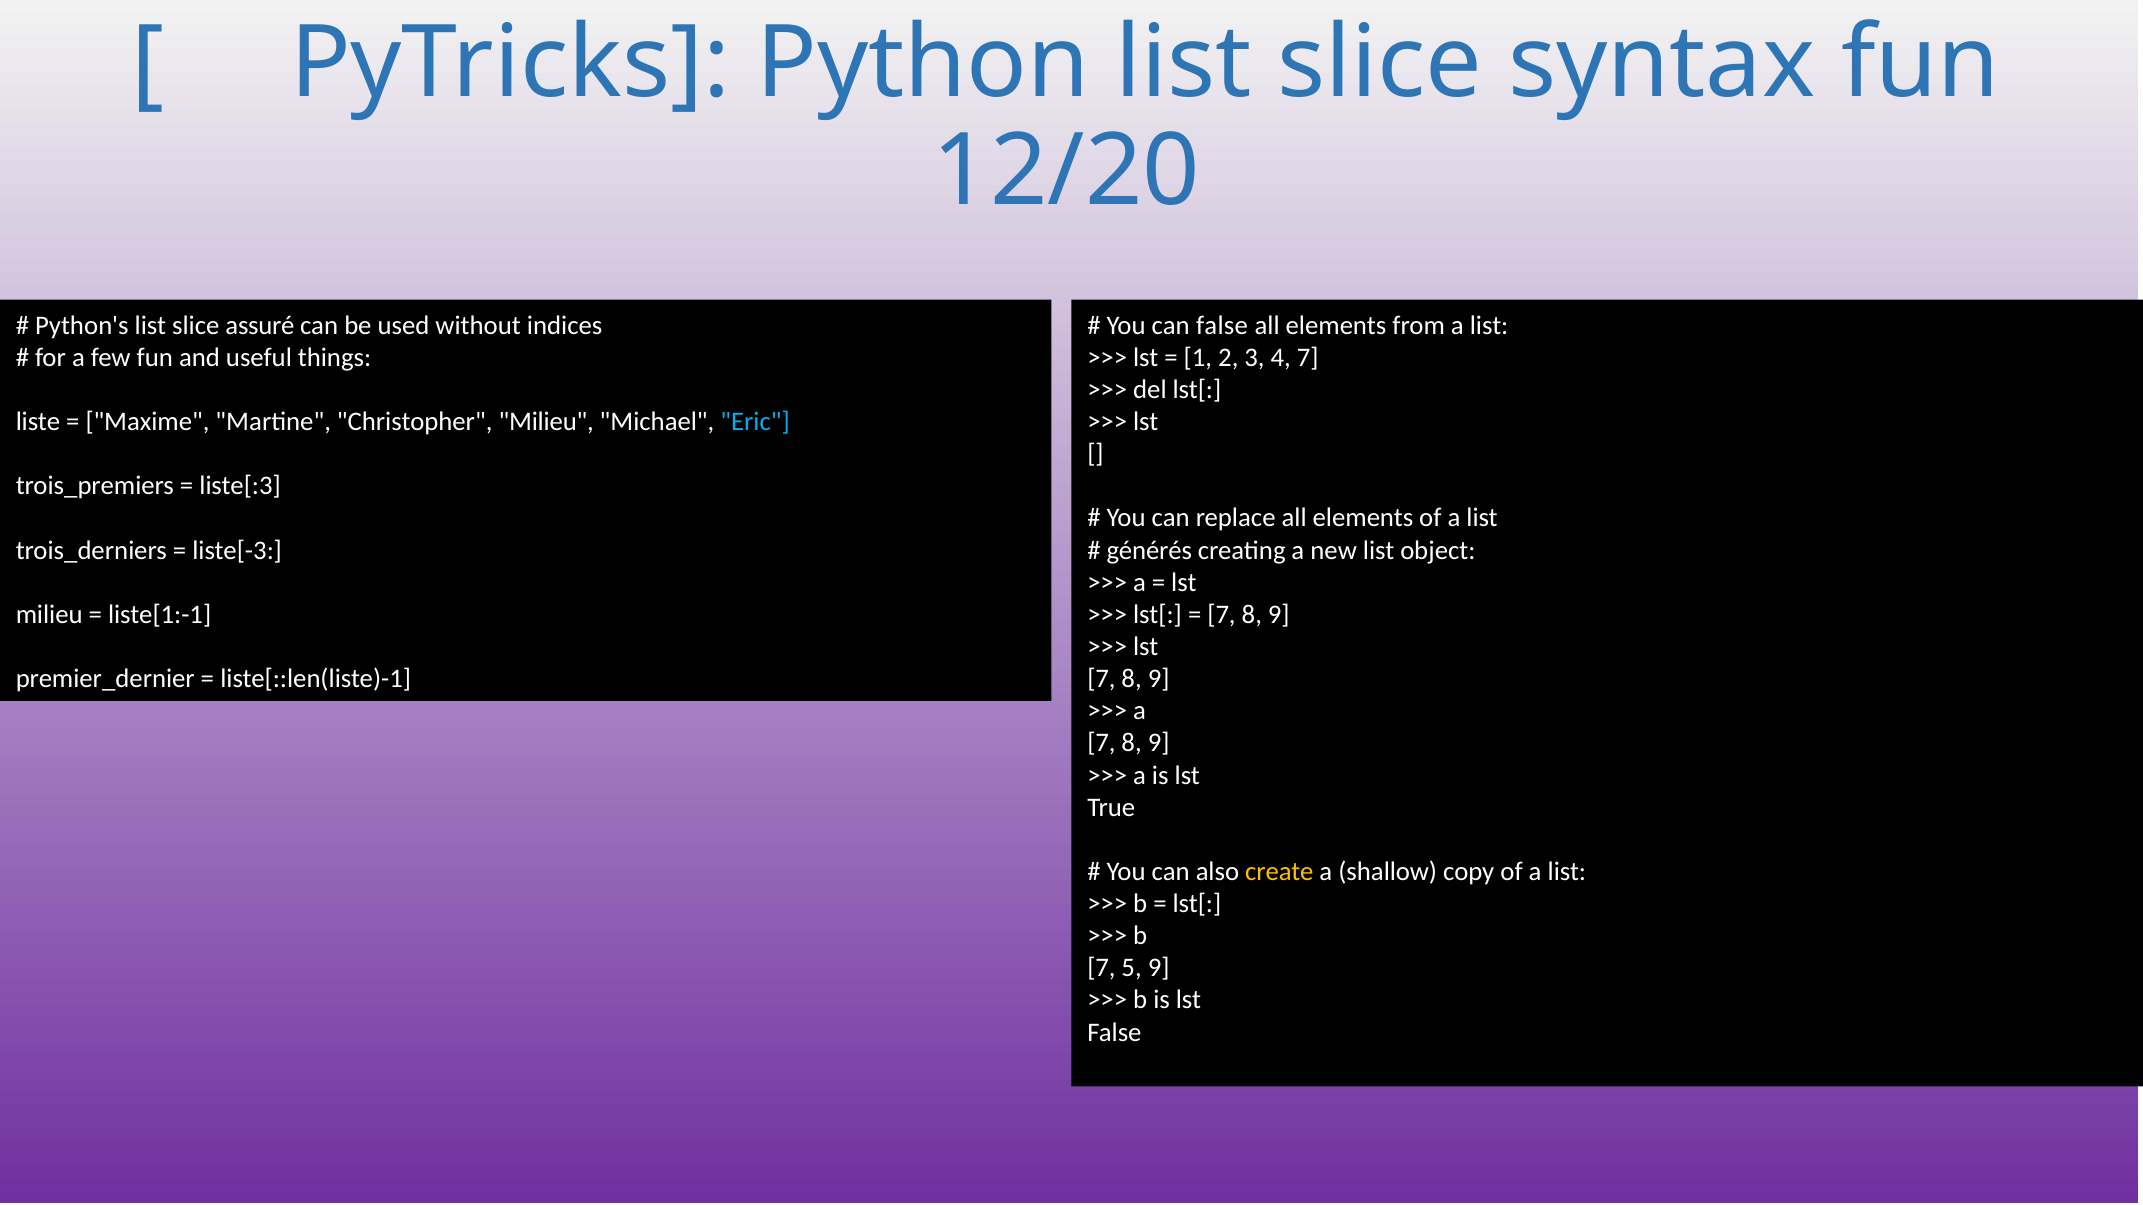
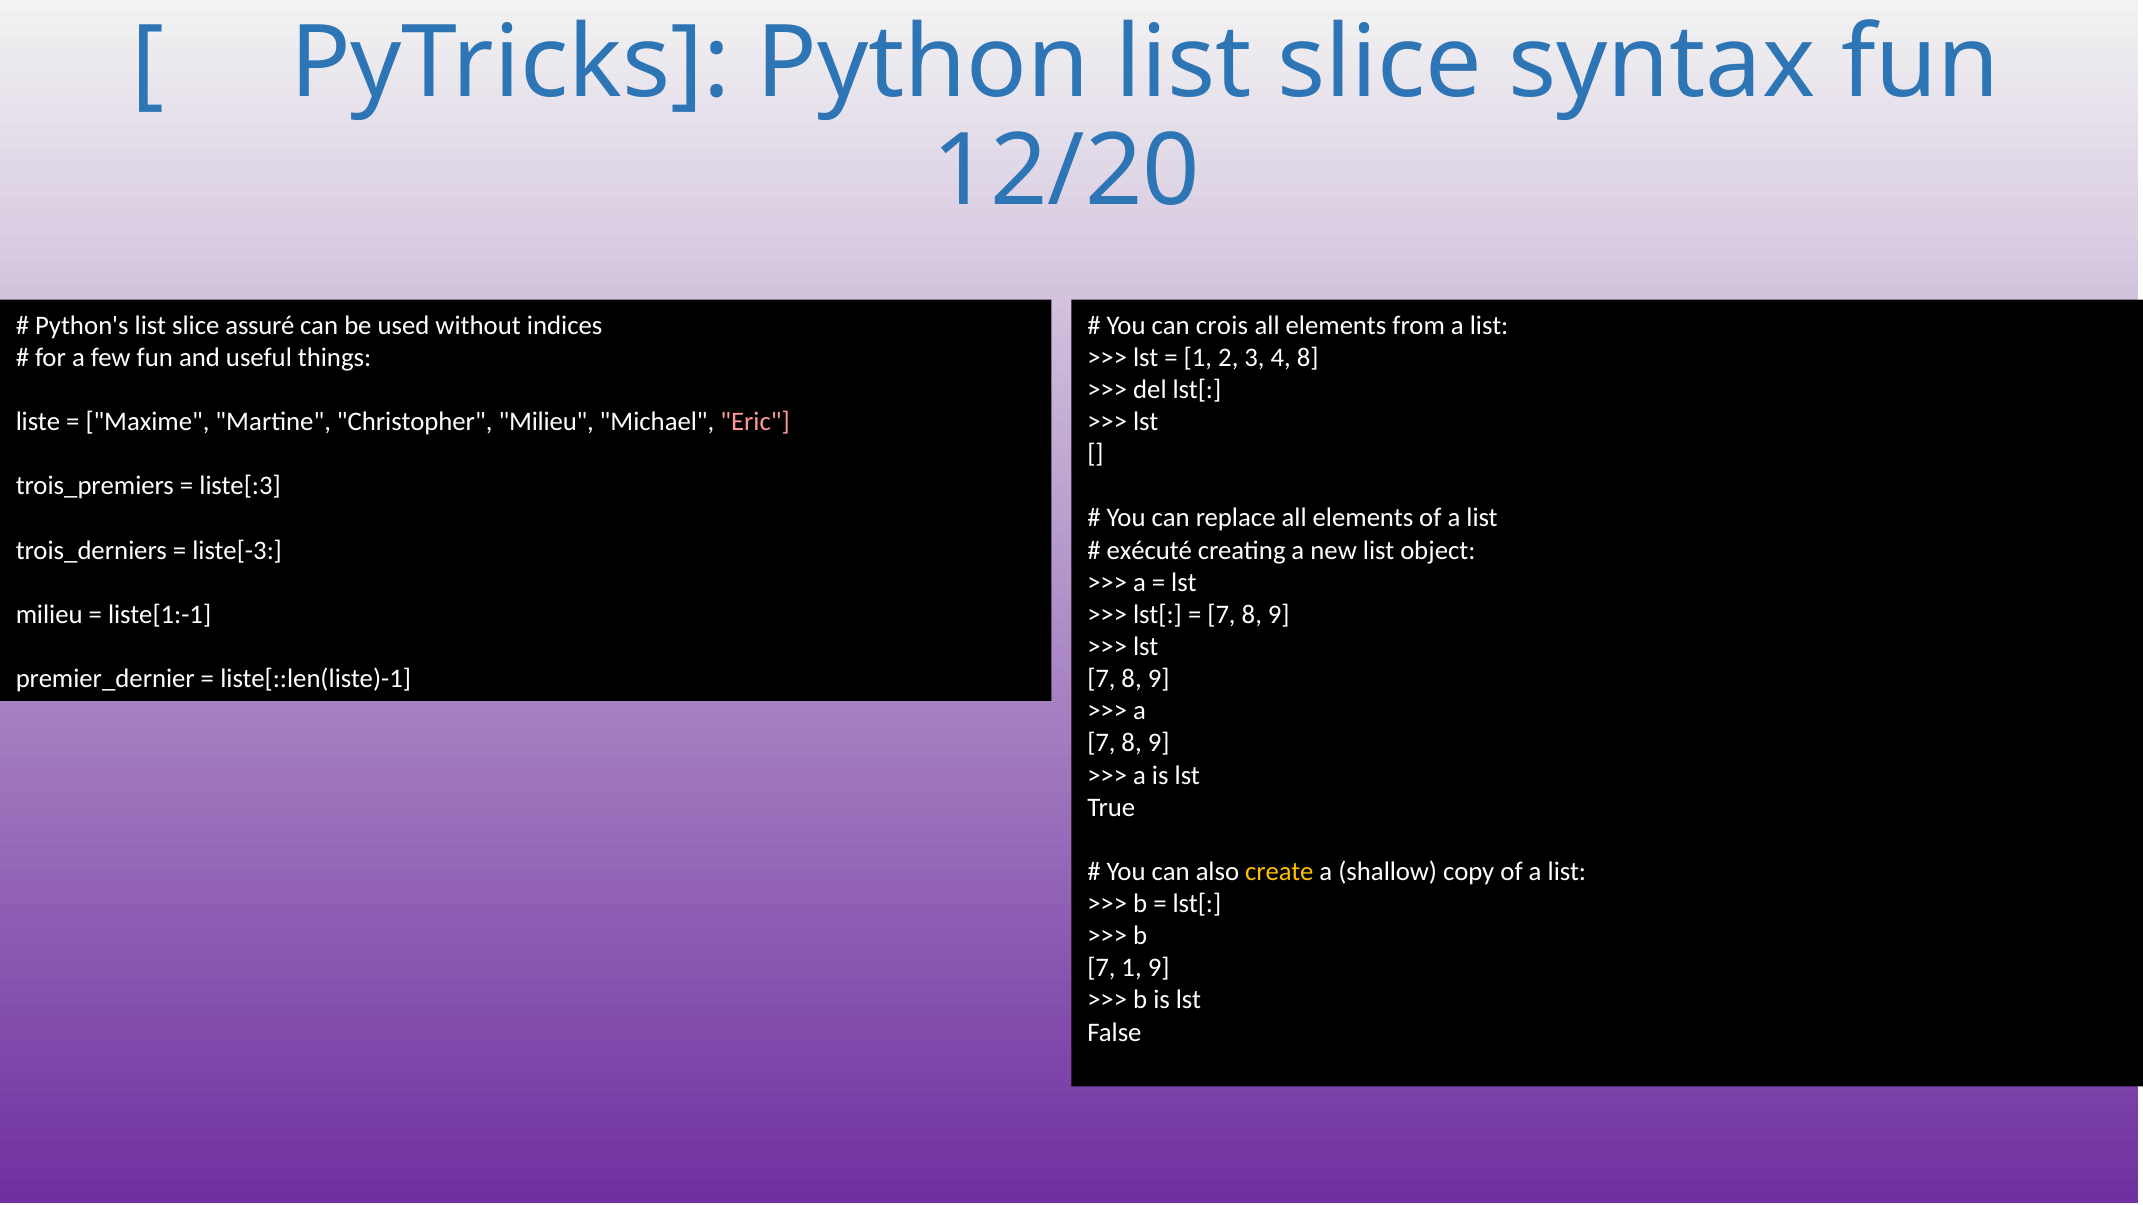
can false: false -> crois (1222, 325)
4 7: 7 -> 8 (1308, 358)
Eric colour: light blue -> pink (755, 422)
générés: générés -> exécuté (1149, 550)
7 5: 5 -> 1 (1132, 968)
